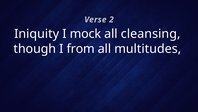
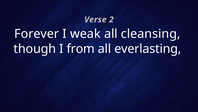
Iniquity: Iniquity -> Forever (37, 34)
mock: mock -> weak (85, 34)
multitudes: multitudes -> everlasting (148, 48)
